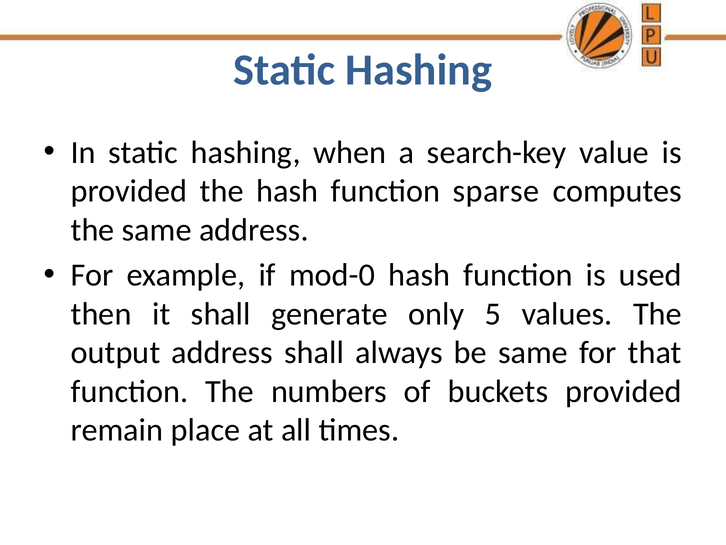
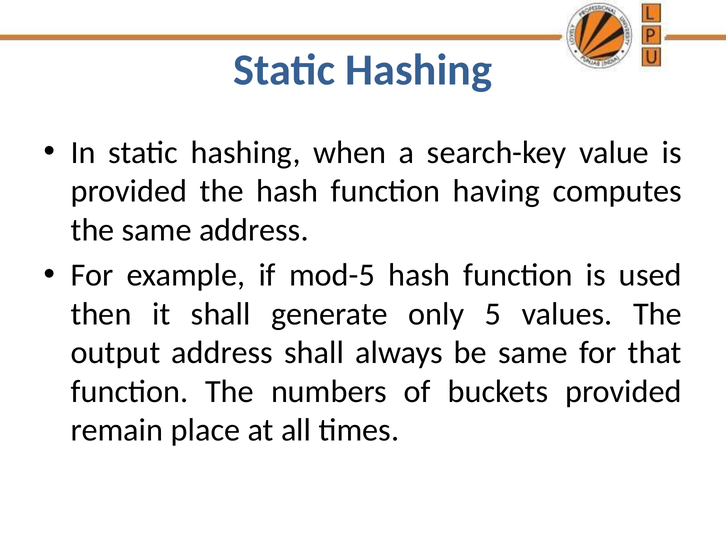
sparse: sparse -> having (496, 191)
mod-0: mod-0 -> mod-5 (332, 275)
